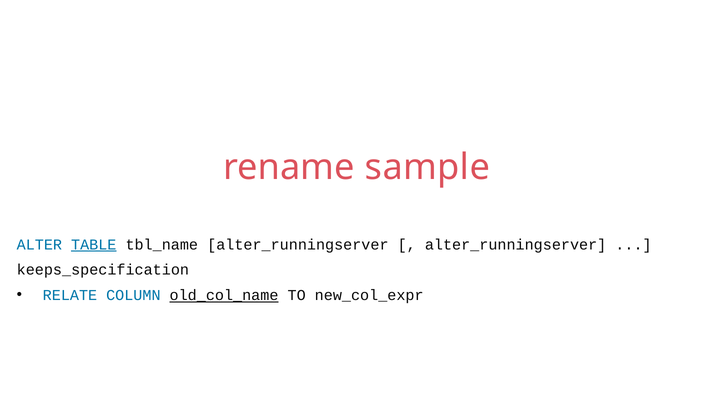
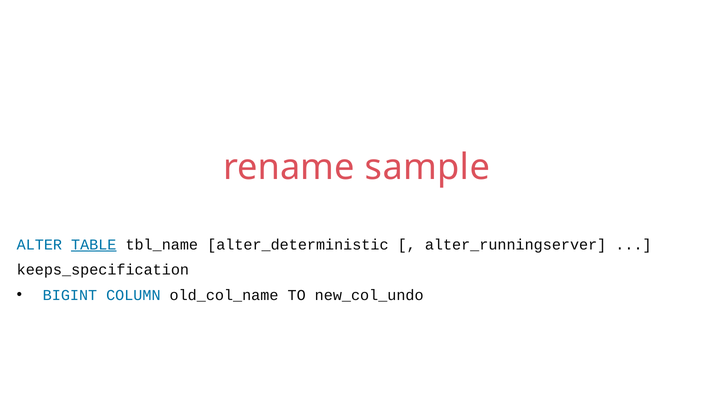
tbl_name alter_runningserver: alter_runningserver -> alter_deterministic (298, 244)
RELATE: RELATE -> BIGINT (70, 295)
old_col_name underline: present -> none (224, 295)
new_col_expr: new_col_expr -> new_col_undo (369, 295)
